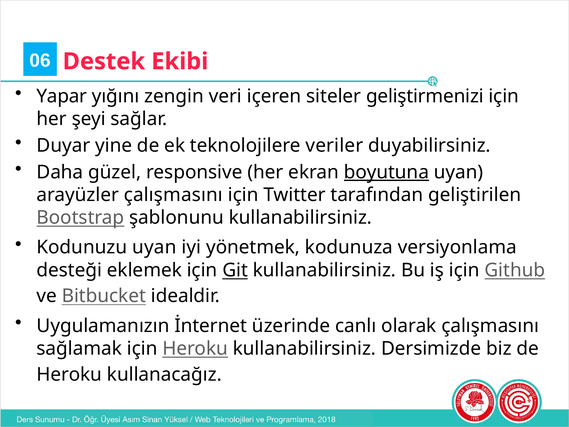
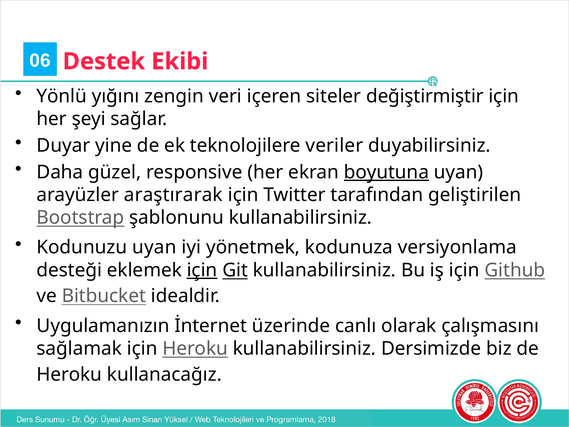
Yapar: Yapar -> Yönlü (62, 96)
geliştirmenizi: geliştirmenizi -> değiştirmiştir (425, 96)
arayüzler çalışmasını: çalışmasını -> araştırarak (173, 195)
için underline: none -> present (202, 270)
